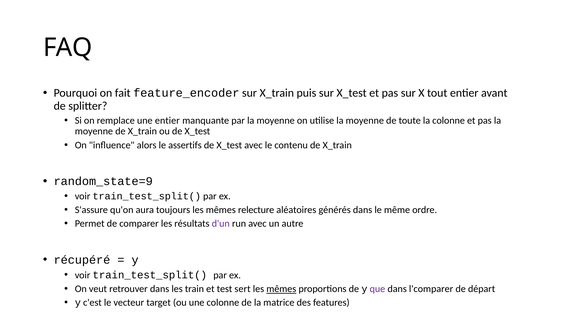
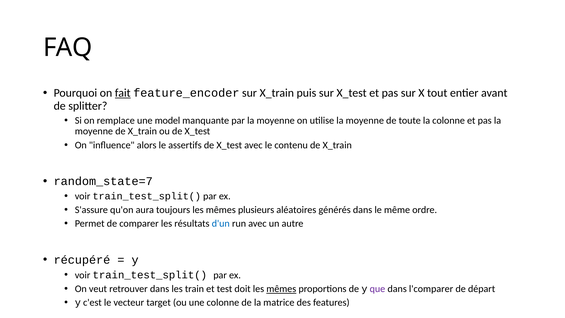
fait underline: none -> present (123, 93)
une entier: entier -> model (167, 120)
random_state=9: random_state=9 -> random_state=7 (103, 181)
relecture: relecture -> plusieurs (256, 210)
d'un colour: purple -> blue (221, 223)
sert: sert -> doit (243, 289)
